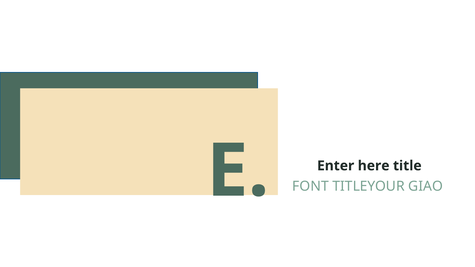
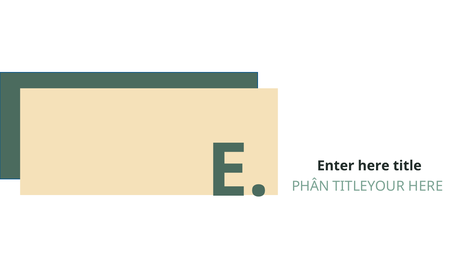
FONT: FONT -> PHÂN (311, 186)
TITLEYOUR GIAO: GIAO -> HERE (426, 186)
